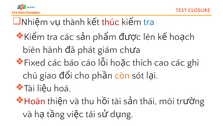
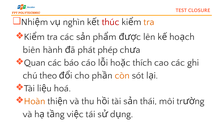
thành: thành -> nghìn (74, 22)
tra colour: blue -> orange (149, 22)
giám: giám -> phép (108, 50)
Fixed: Fixed -> Quan (35, 62)
giao: giao -> theo (48, 75)
Hoàn colour: red -> orange (35, 101)
